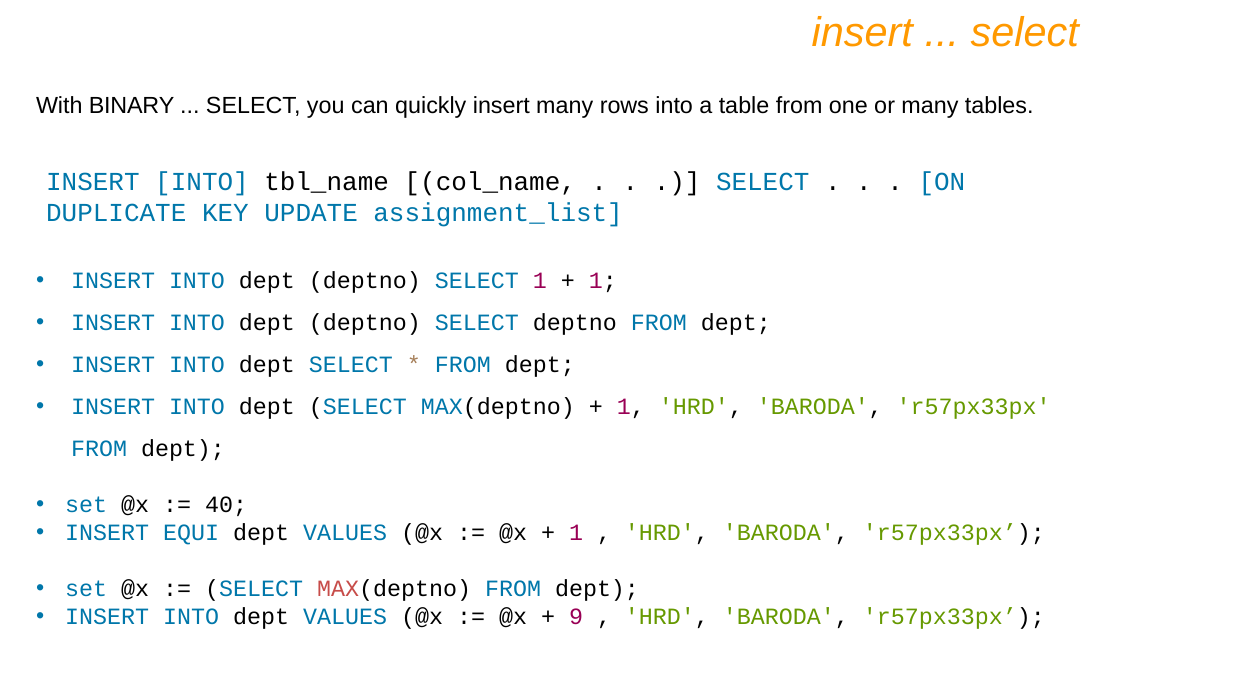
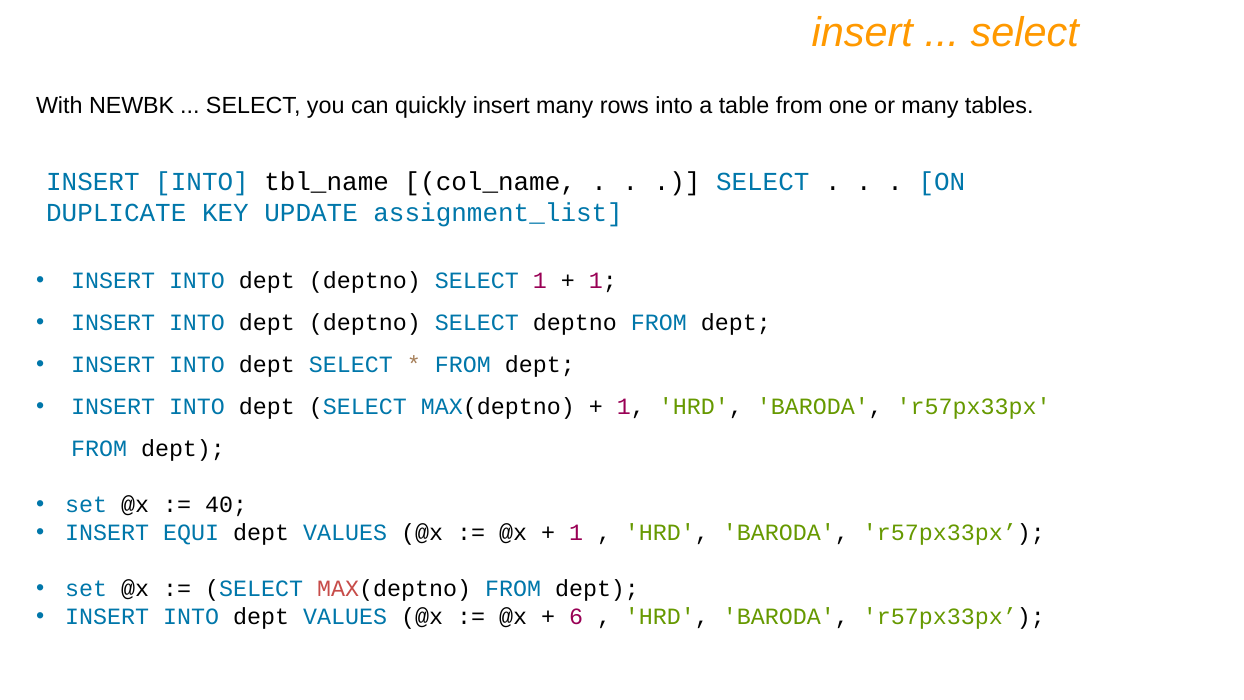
BINARY: BINARY -> NEWBK (132, 106)
9: 9 -> 6 (576, 617)
